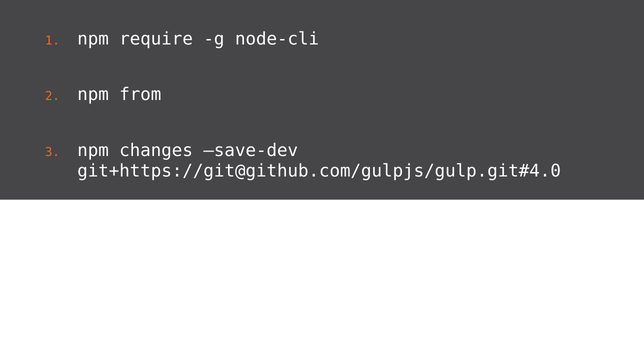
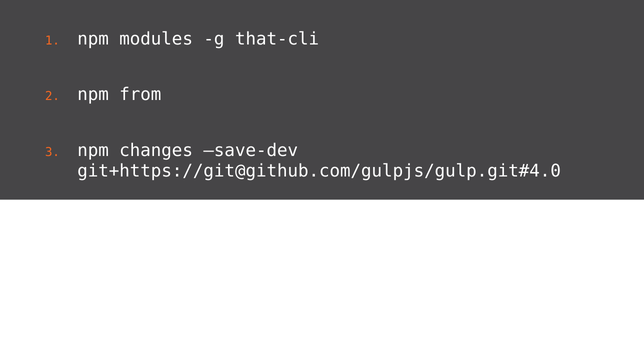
require: require -> modules (156, 39)
node-cli: node-cli -> that-cli (277, 39)
